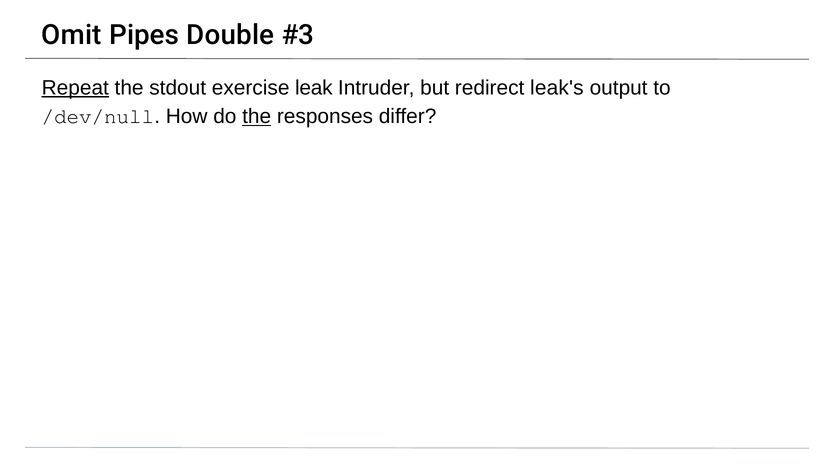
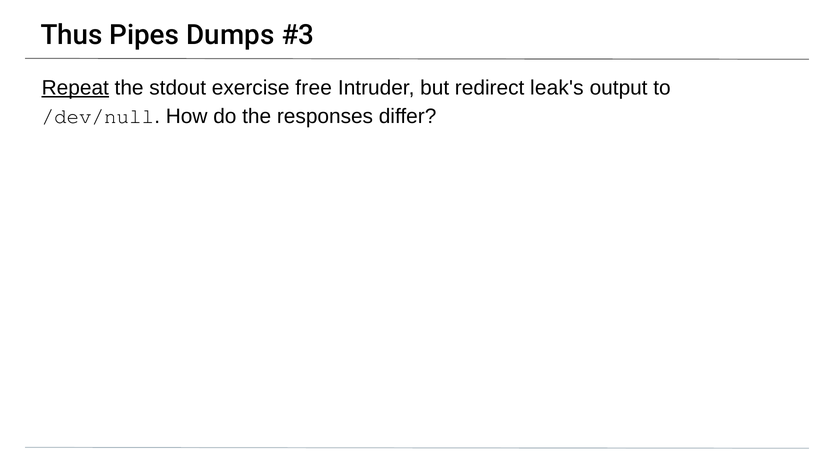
Omit: Omit -> Thus (72, 35)
Double: Double -> Dumps (230, 35)
leak: leak -> free (314, 88)
the underline: present -> none (257, 116)
